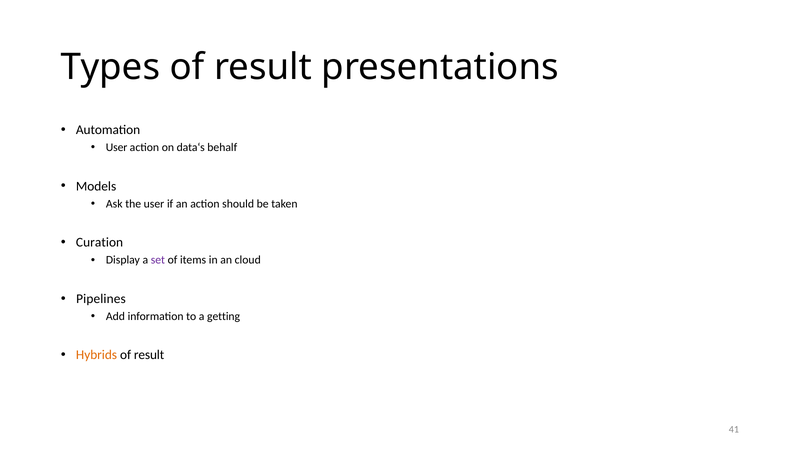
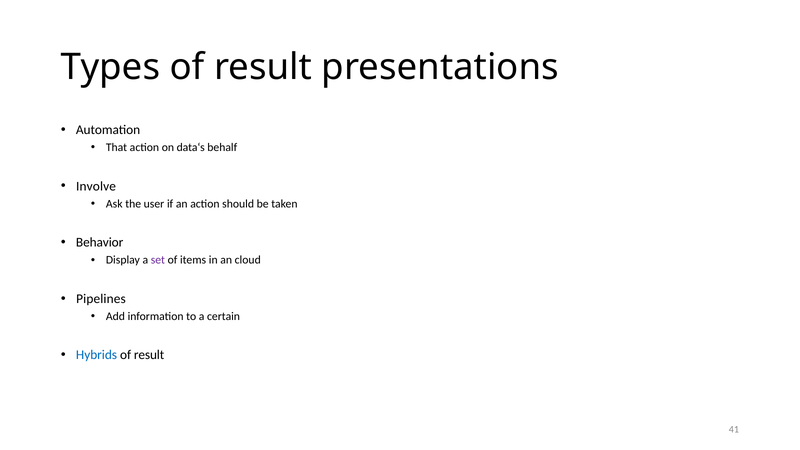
User: User -> That (117, 148)
Models: Models -> Involve (96, 186)
Curation: Curation -> Behavior (100, 242)
getting: getting -> certain (224, 316)
Hybrids colour: orange -> blue (97, 355)
